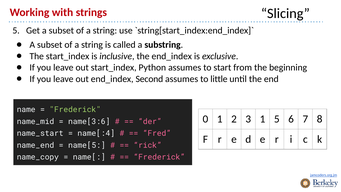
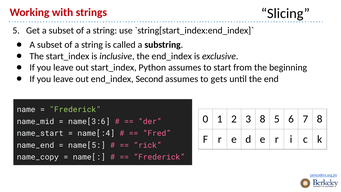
little: little -> gets (219, 79)
3 1: 1 -> 8 (263, 119)
